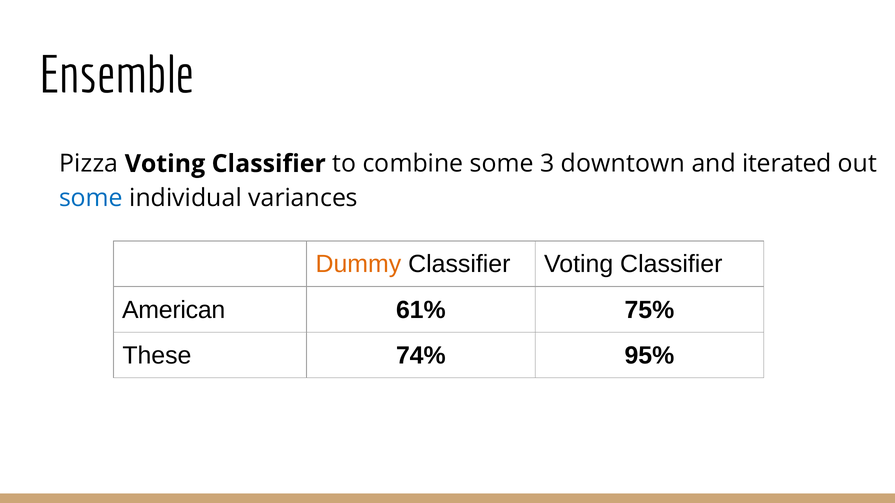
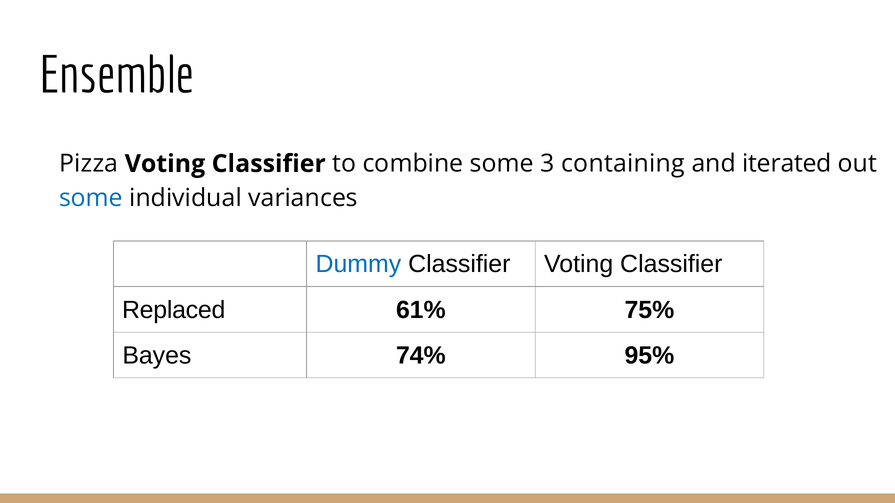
downtown: downtown -> containing (623, 164)
Dummy colour: orange -> blue (358, 265)
American: American -> Replaced (174, 310)
These: These -> Bayes (157, 356)
